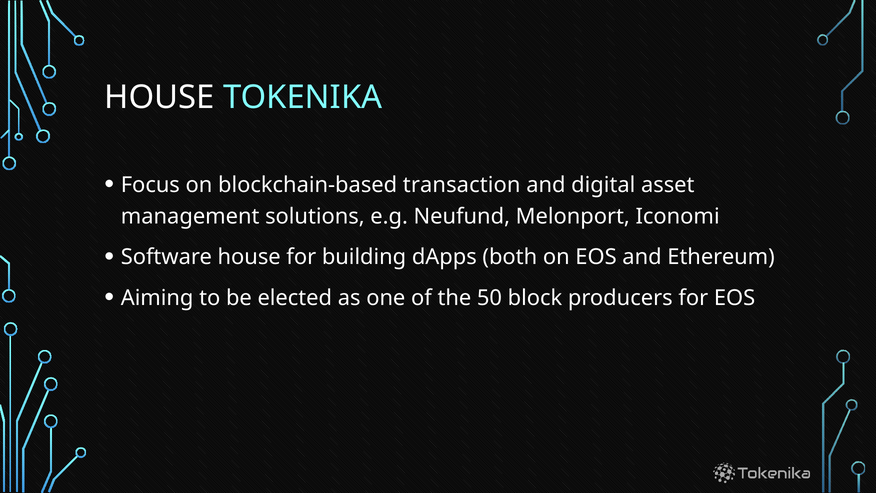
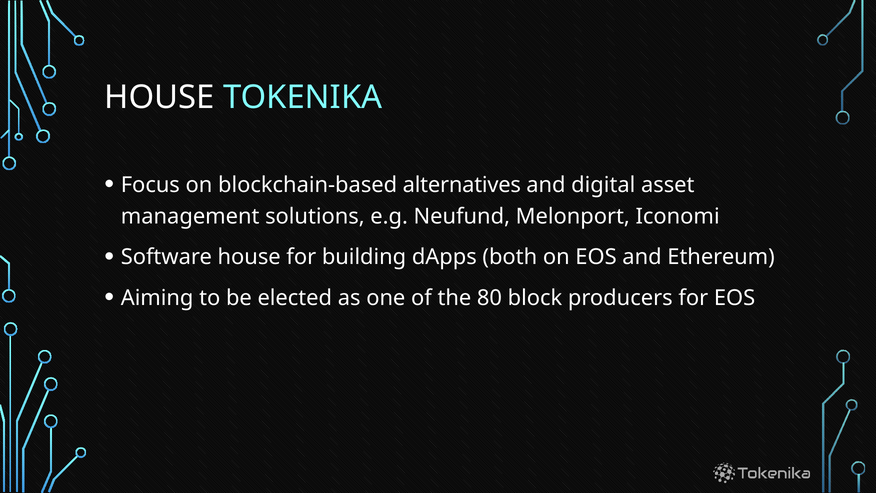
transaction: transaction -> alternatives (462, 185)
50: 50 -> 80 (489, 298)
